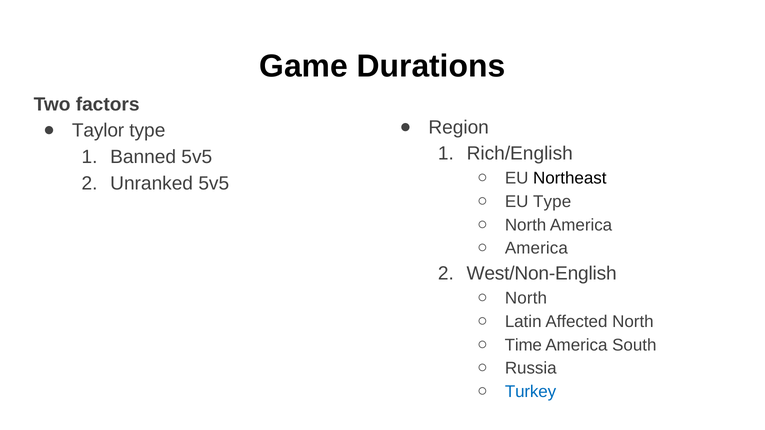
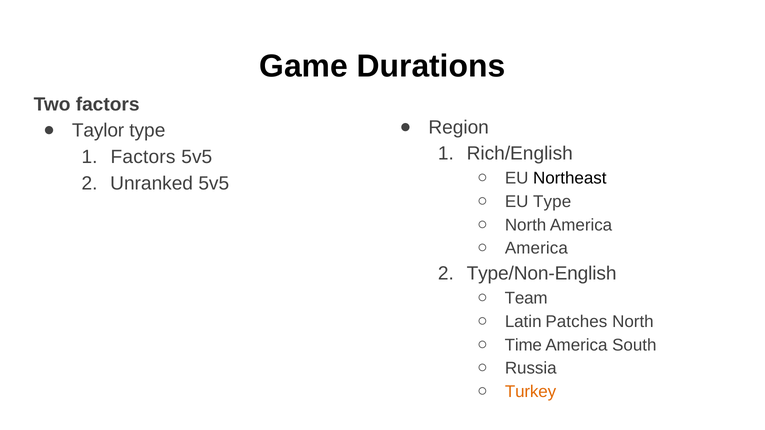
Banned: Banned -> Factors (143, 157)
West/Non-English: West/Non-English -> Type/Non-English (542, 274)
North: North -> Team (526, 298)
Affected: Affected -> Patches (576, 322)
Turkey colour: blue -> orange (531, 392)
